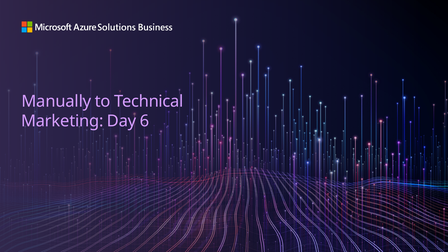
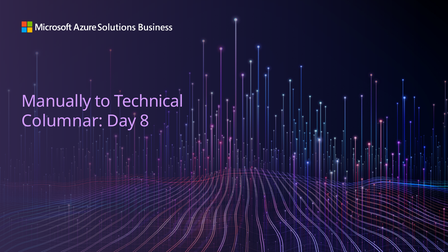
Marketing: Marketing -> Columnar (62, 121)
6: 6 -> 8 (145, 121)
